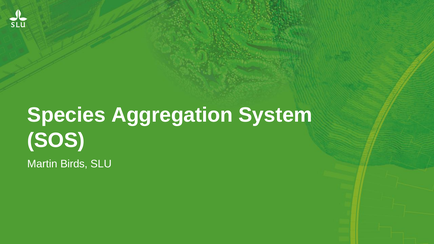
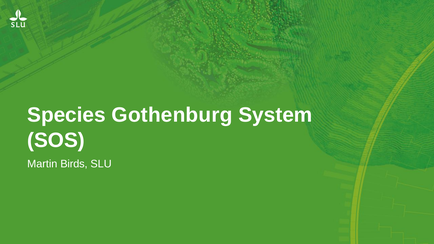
Aggregation: Aggregation -> Gothenburg (172, 115)
